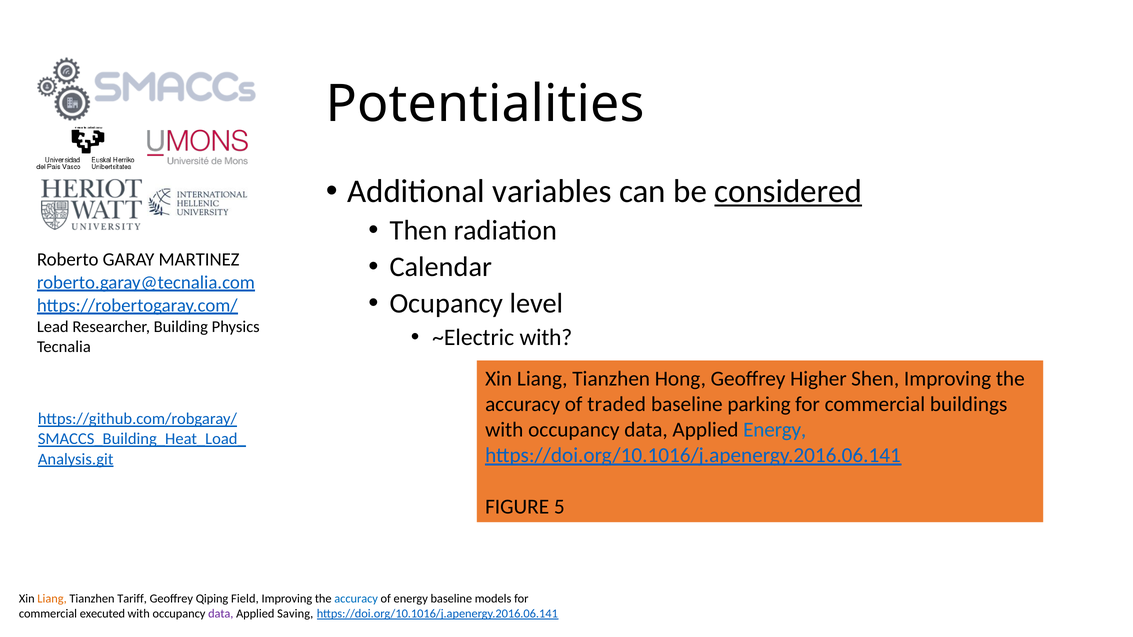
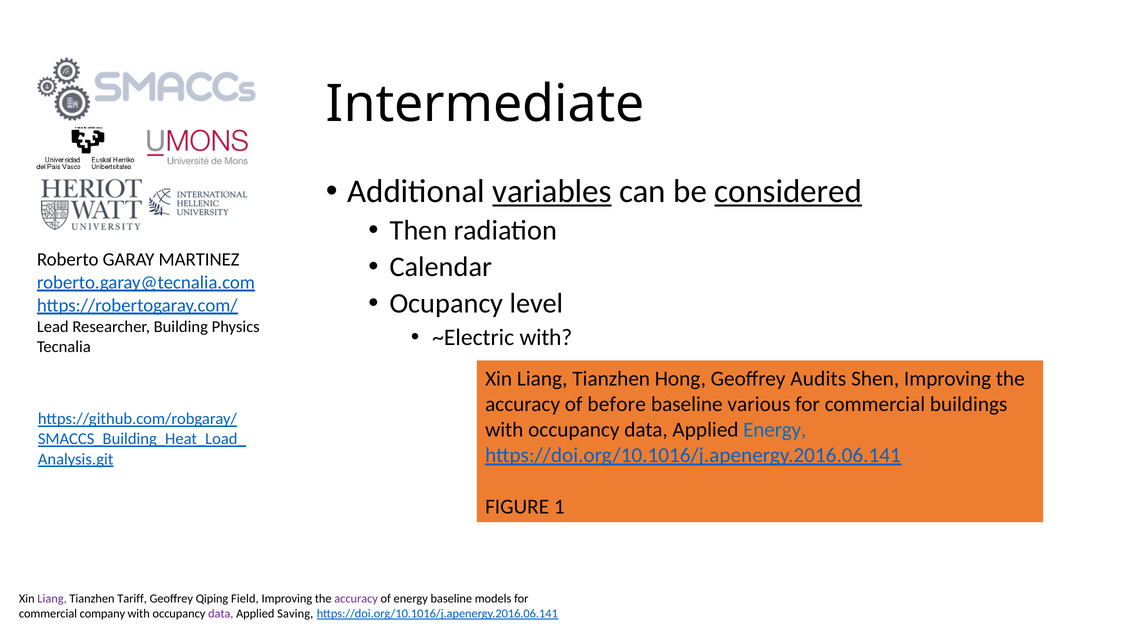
Potentialities: Potentialities -> Intermediate (485, 104)
variables underline: none -> present (552, 192)
Higher: Higher -> Audits (818, 379)
traded: traded -> before (617, 405)
parking: parking -> various (759, 405)
5: 5 -> 1 (559, 507)
Liang colour: orange -> purple (52, 599)
accuracy colour: blue -> purple (356, 599)
executed: executed -> company (102, 614)
